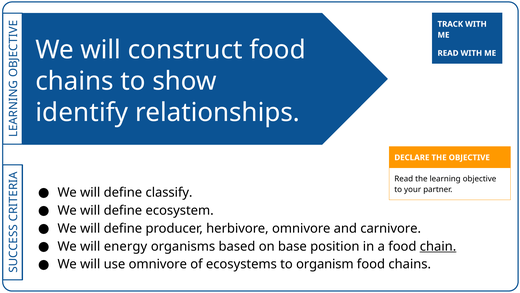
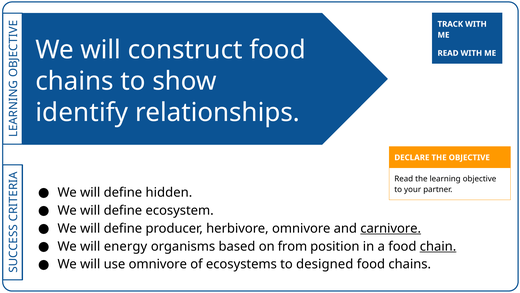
classify: classify -> hidden (169, 192)
carnivore underline: none -> present (391, 228)
base: base -> from (292, 246)
organism: organism -> designed (325, 264)
